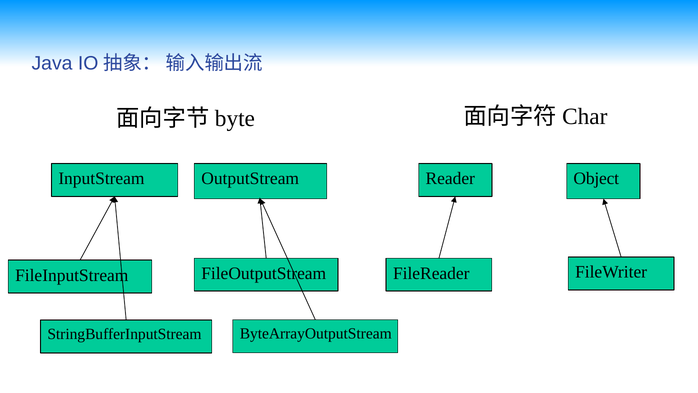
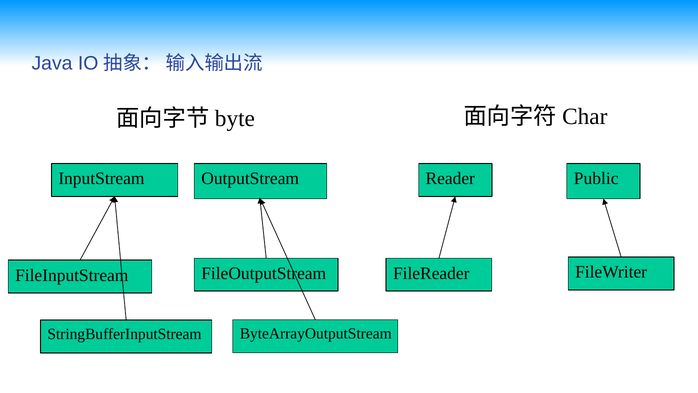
Object: Object -> Public (596, 178)
